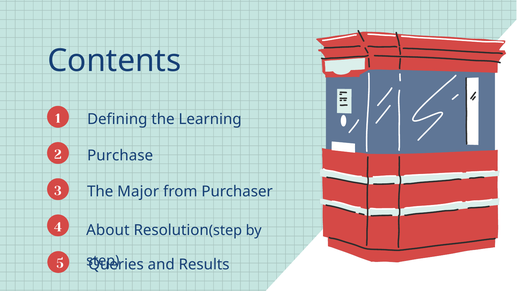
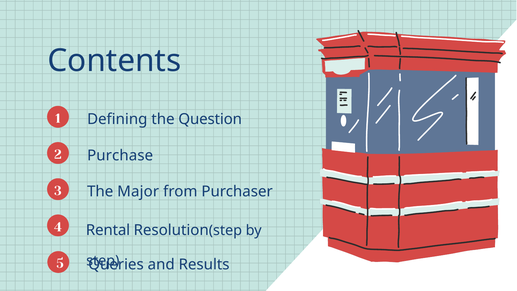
Learning: Learning -> Question (210, 119)
About: About -> Rental (108, 230)
